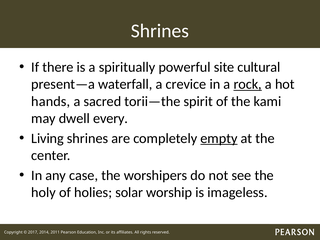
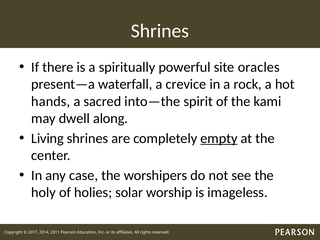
cultural: cultural -> oracles (259, 67)
rock underline: present -> none (248, 84)
torii—the: torii—the -> into—the (152, 101)
every: every -> along (111, 118)
